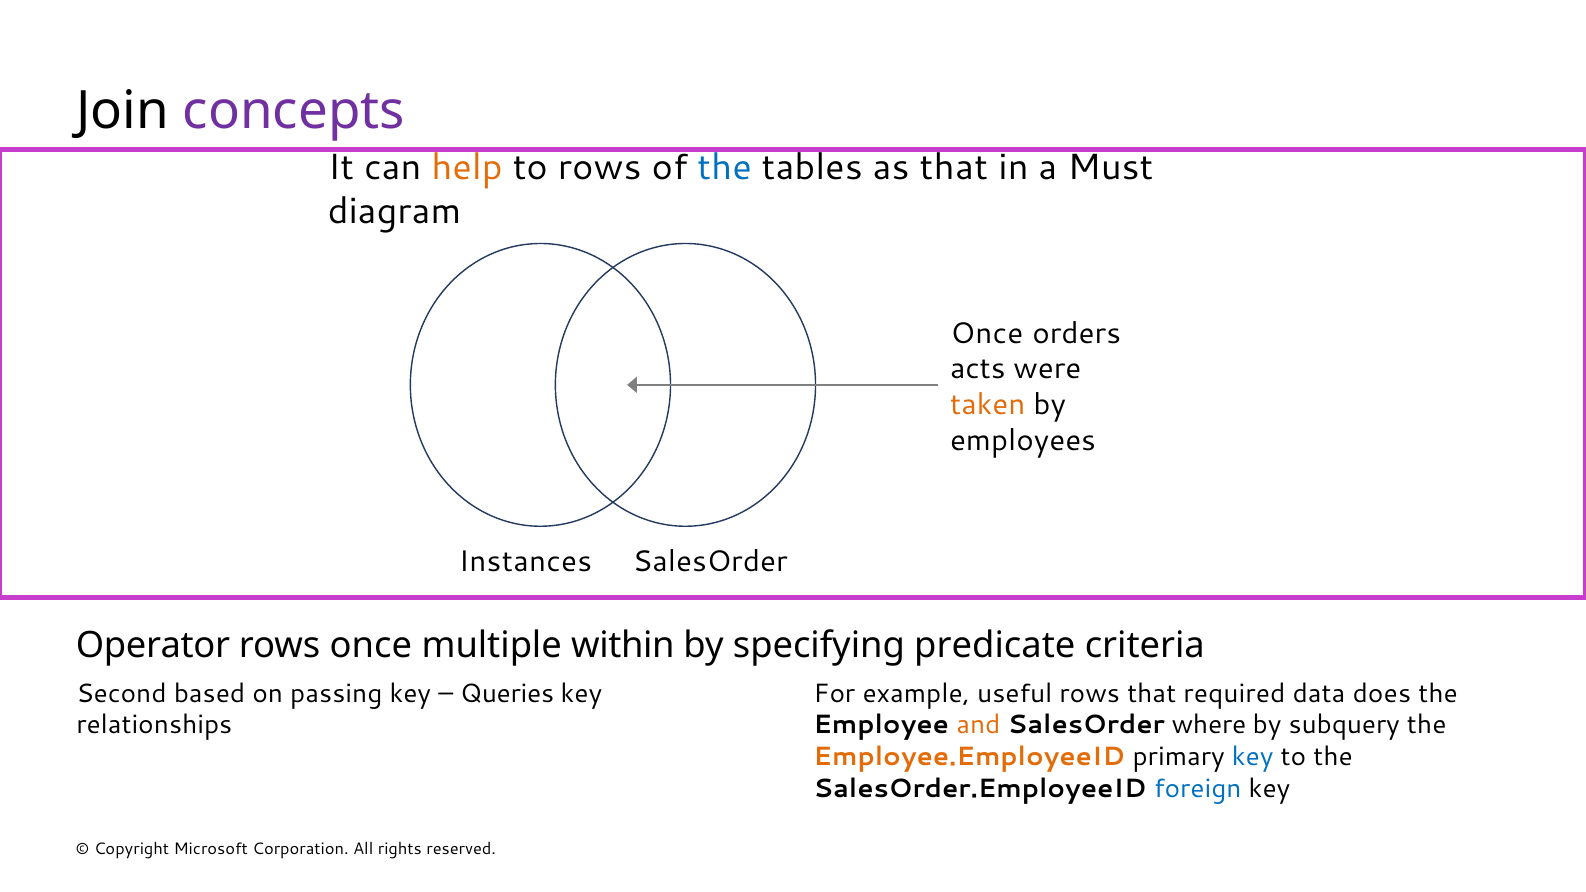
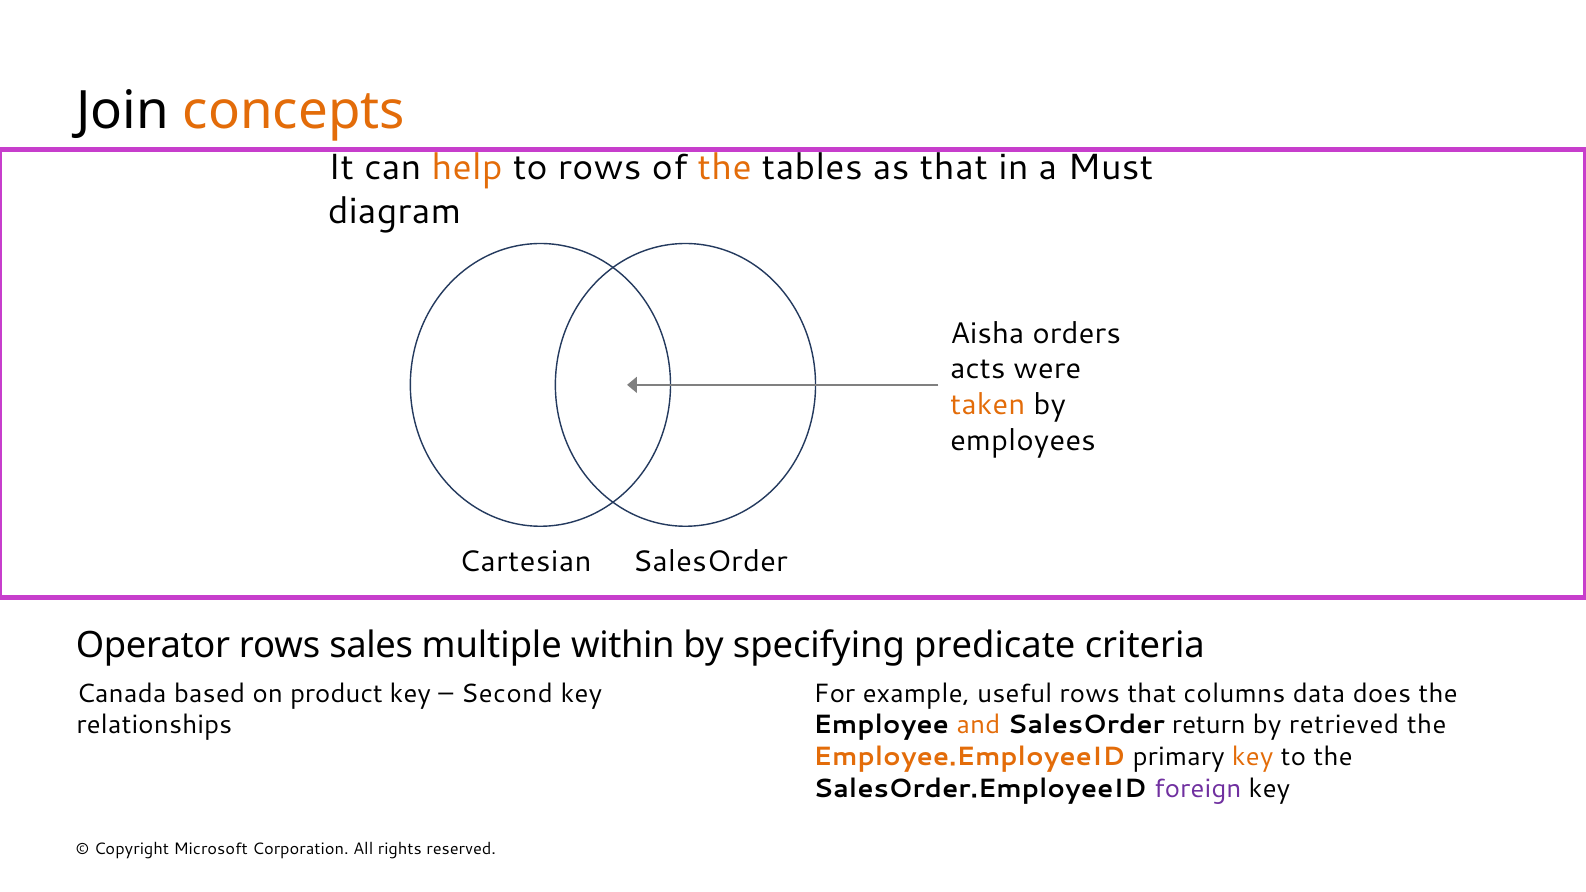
concepts colour: purple -> orange (294, 112)
the colour: blue -> orange (725, 168)
Once: Once -> Aisha (987, 333)
Instances: Instances -> Cartesian (525, 562)
rows once: once -> sales (371, 646)
Second: Second -> Canada (121, 693)
passing: passing -> product (336, 693)
Queries: Queries -> Second (507, 693)
required: required -> columns (1234, 693)
where: where -> return (1209, 725)
subquery: subquery -> retrieved (1344, 725)
key colour: blue -> orange (1253, 757)
foreign colour: blue -> purple (1198, 789)
